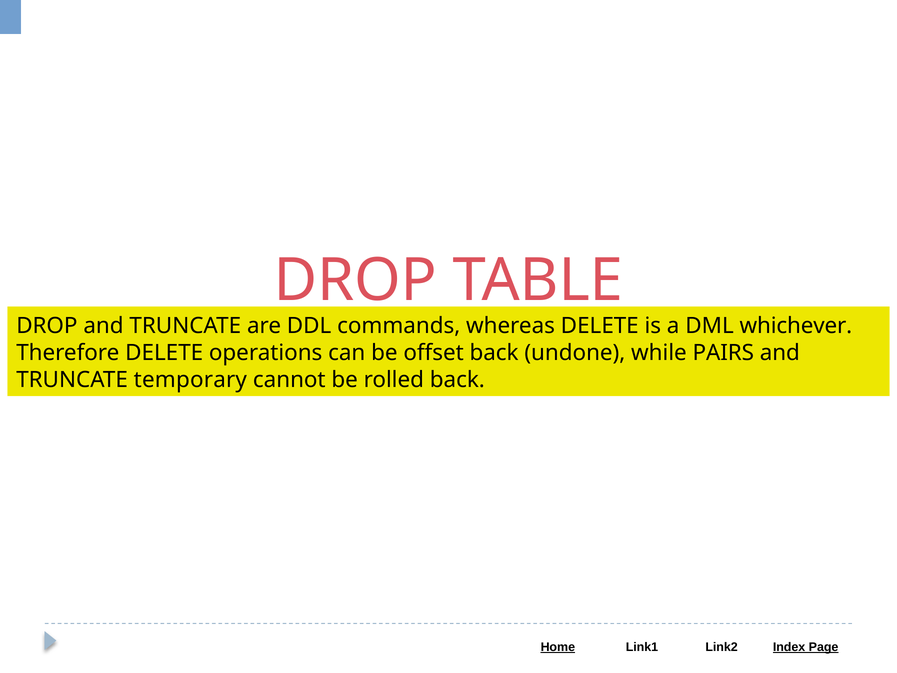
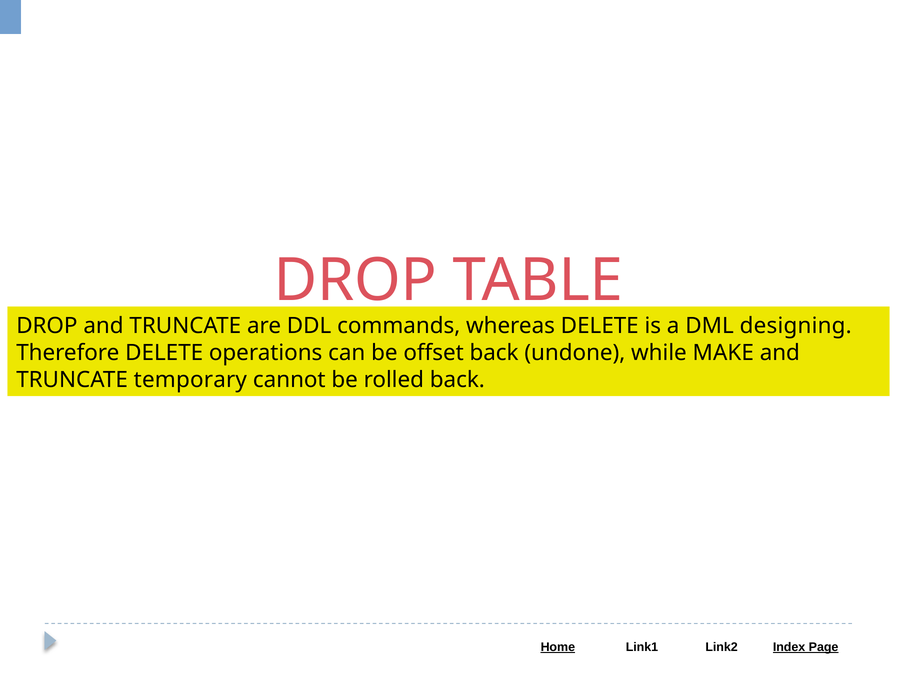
whichever: whichever -> designing (796, 326)
PAIRS: PAIRS -> MAKE (723, 353)
